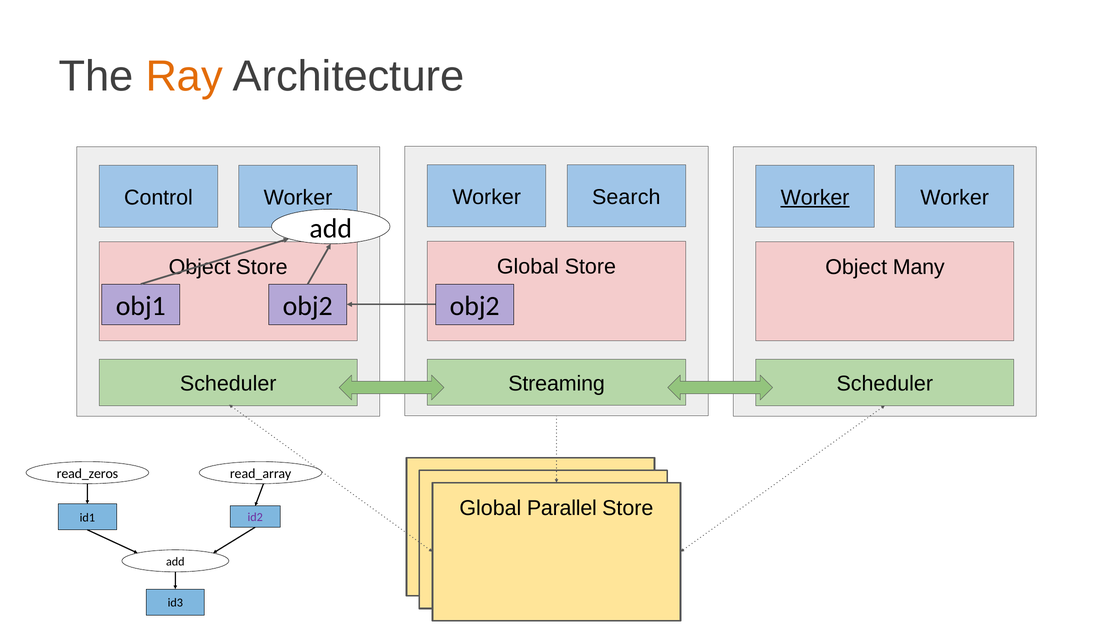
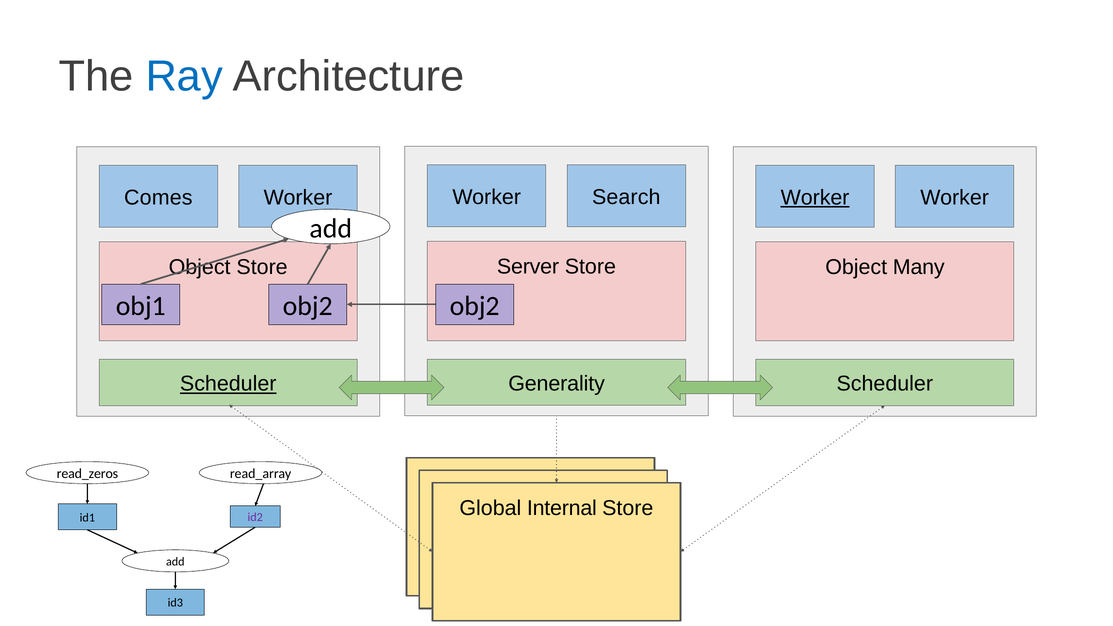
Ray colour: orange -> blue (184, 77)
Control: Control -> Comes (158, 198)
Global: Global -> Server (528, 267)
Streaming: Streaming -> Generality (557, 384)
Scheduler underline: none -> present (228, 384)
Parallel: Parallel -> Internal (562, 508)
